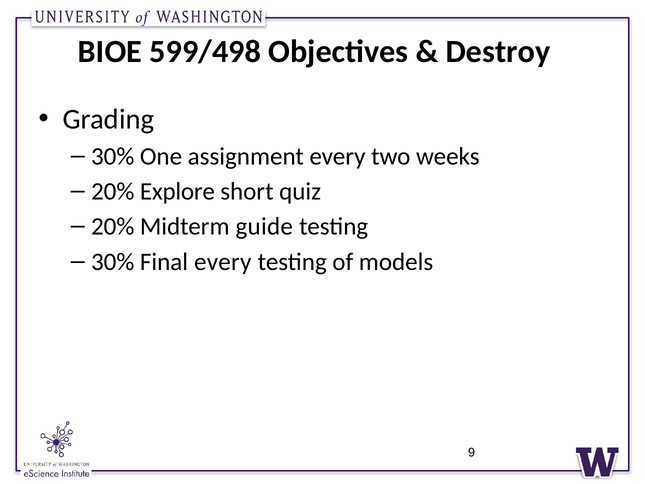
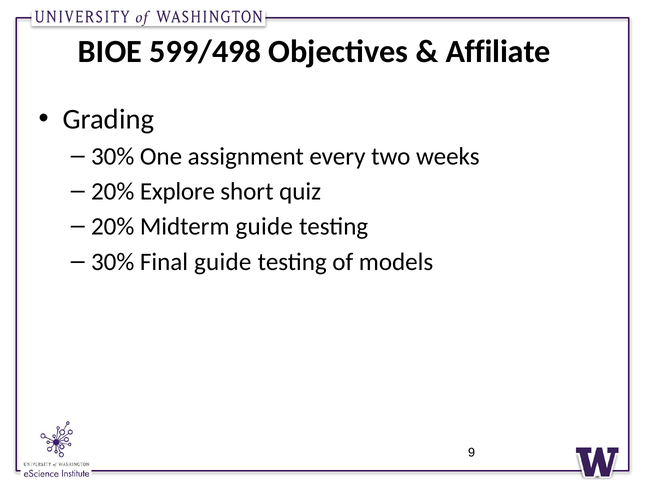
Destroy: Destroy -> Affiliate (498, 52)
Final every: every -> guide (223, 262)
